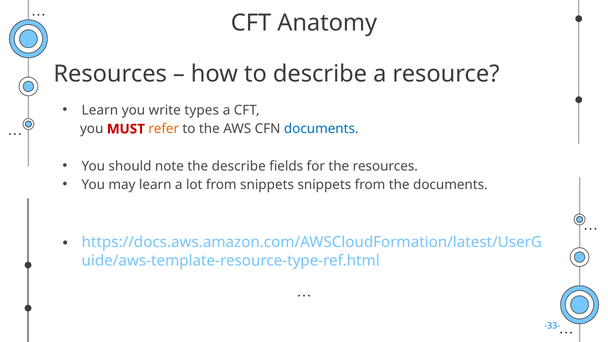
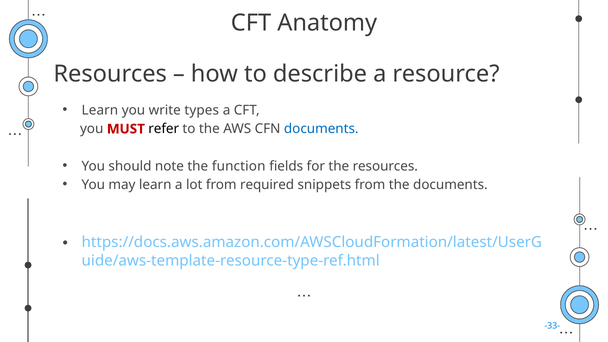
refer colour: orange -> black (164, 129)
the describe: describe -> function (239, 166)
from snippets: snippets -> required (267, 185)
